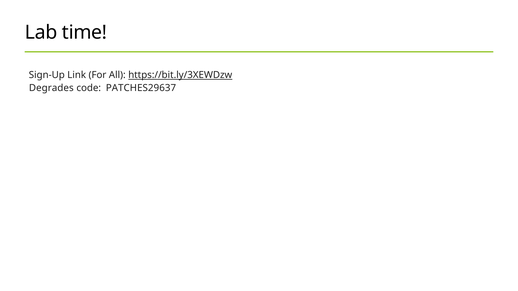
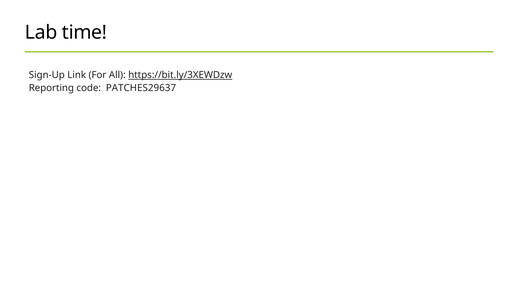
Degrades: Degrades -> Reporting (51, 88)
